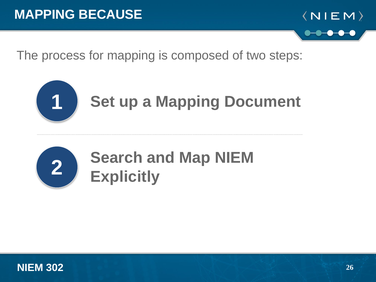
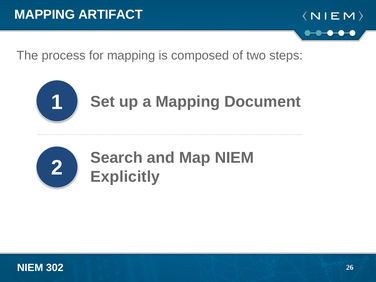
BECAUSE: BECAUSE -> ARTIFACT (111, 15)
